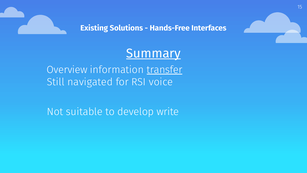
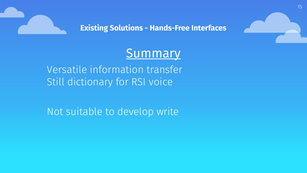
Overview: Overview -> Versatile (67, 70)
transfer underline: present -> none (164, 70)
navigated: navigated -> dictionary (90, 82)
